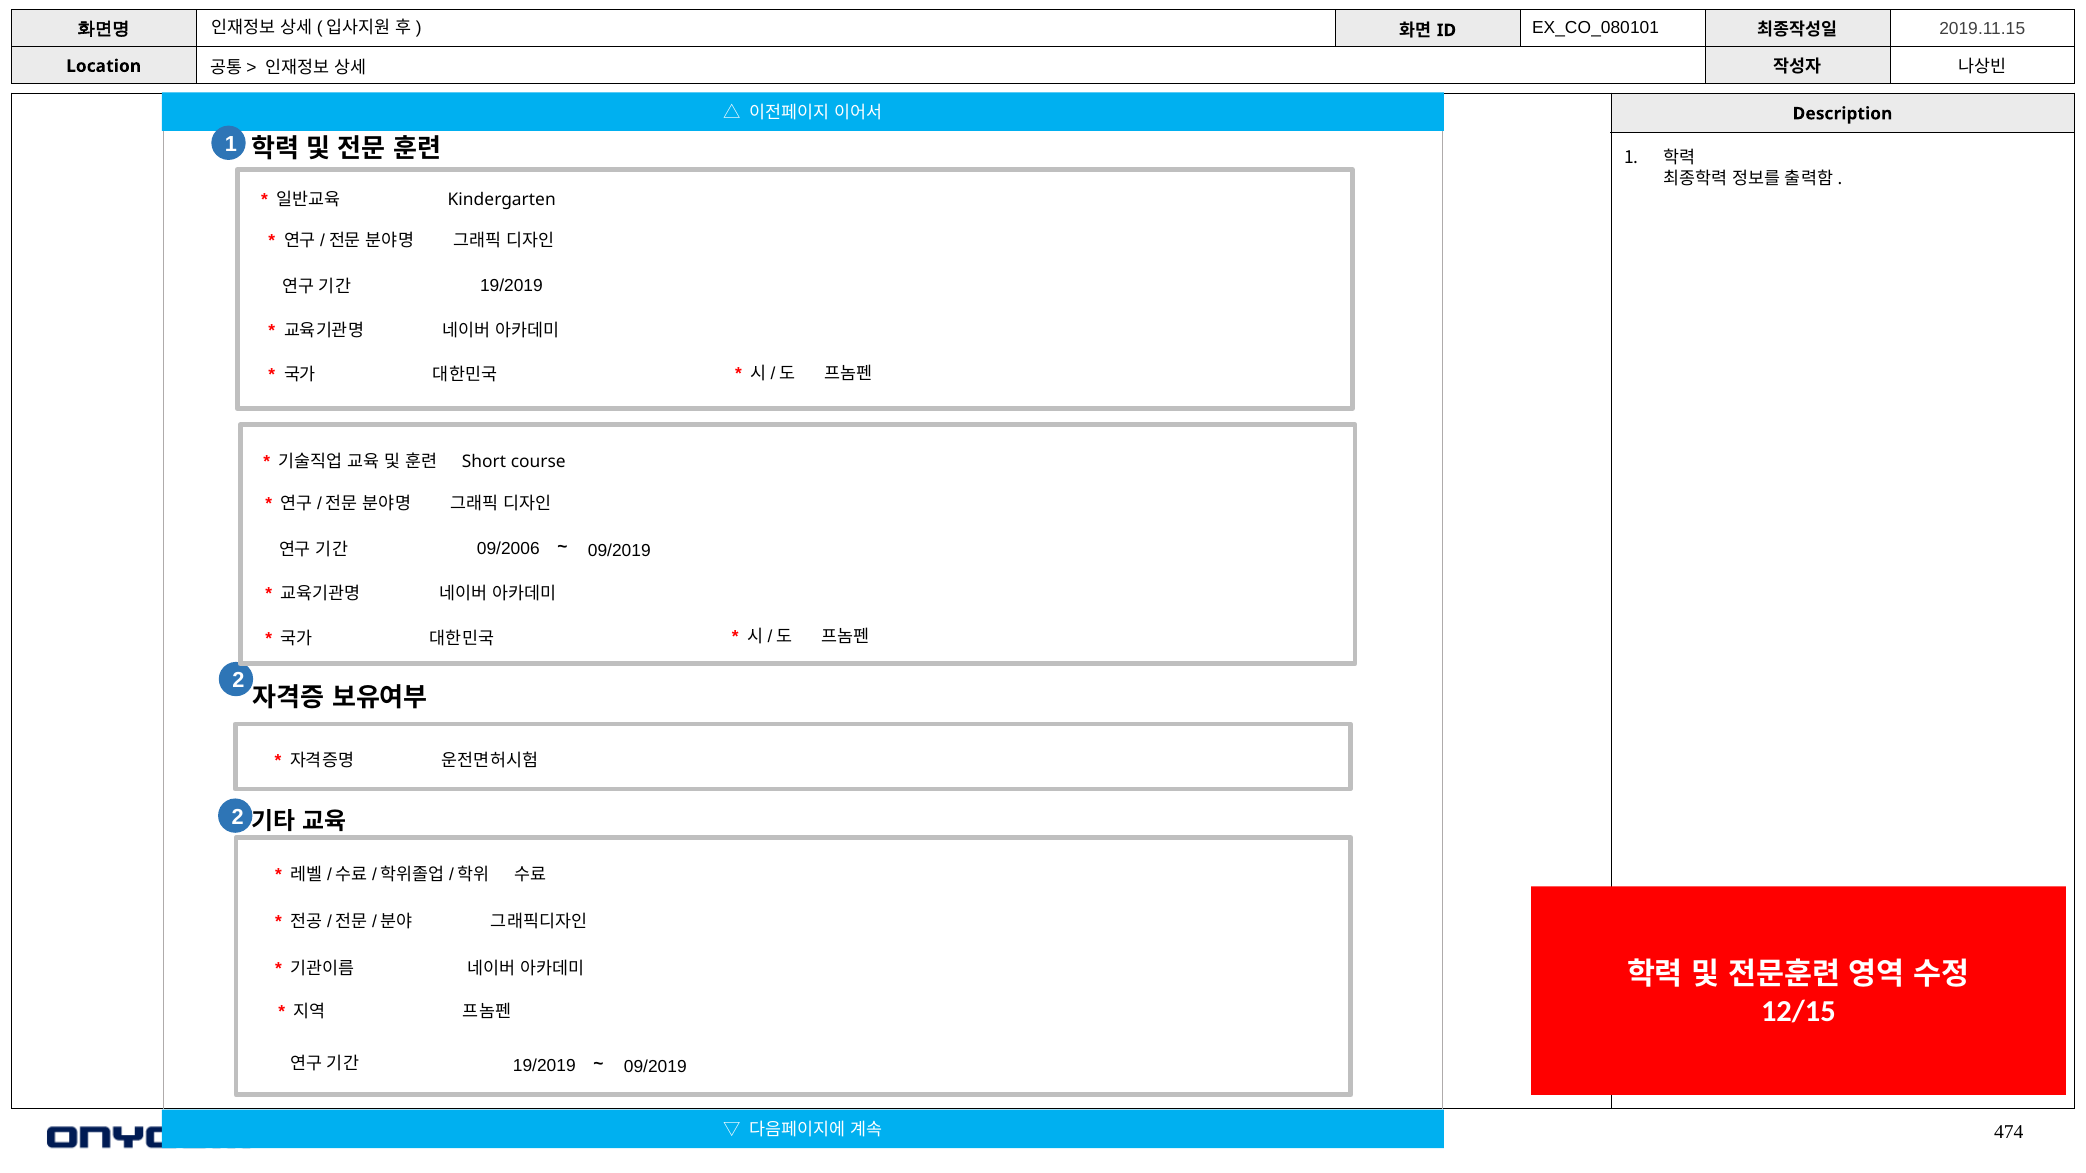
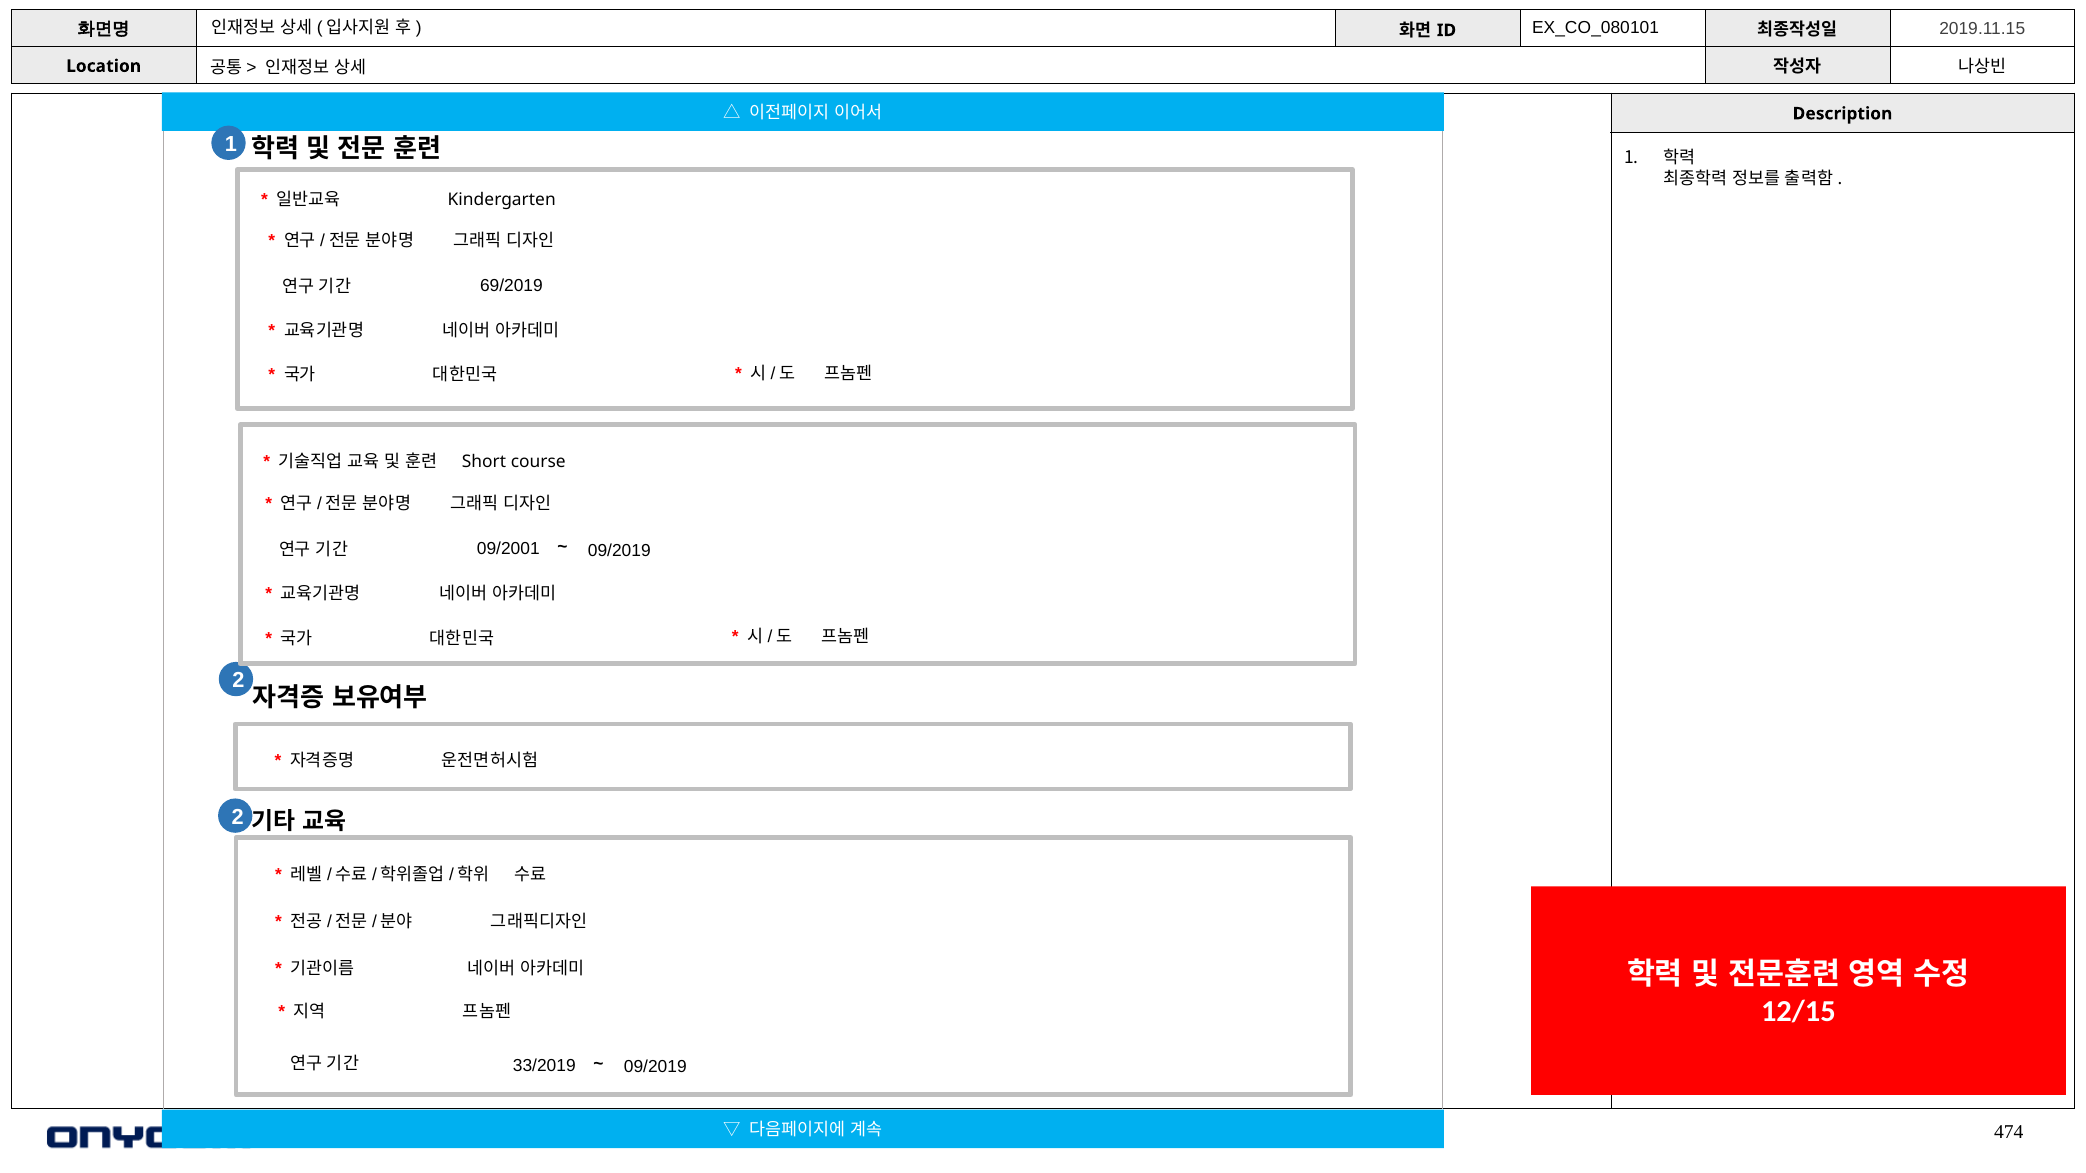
19/2019: 19/2019 -> 69/2019 (511, 286)
09/2006: 09/2006 -> 09/2001 (508, 549)
19/2019: 19/2019 -> 33/2019 (544, 1066)
